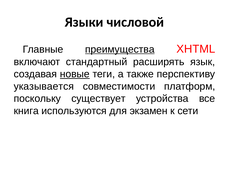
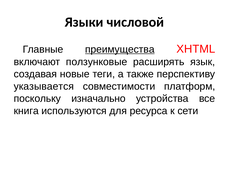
стандартный: стандартный -> ползунковые (97, 62)
новые underline: present -> none (75, 74)
существует: существует -> изначально (98, 98)
экзамен: экзамен -> ресурса (149, 111)
